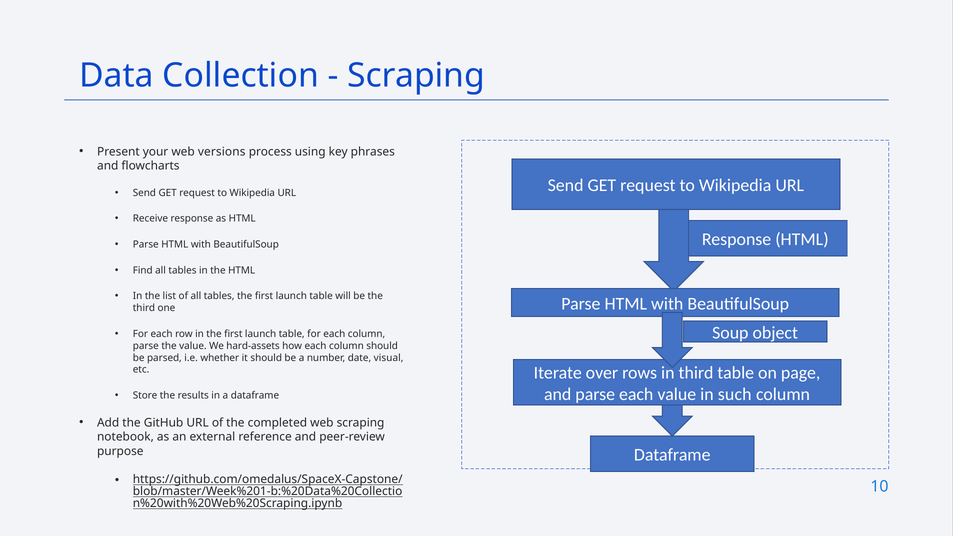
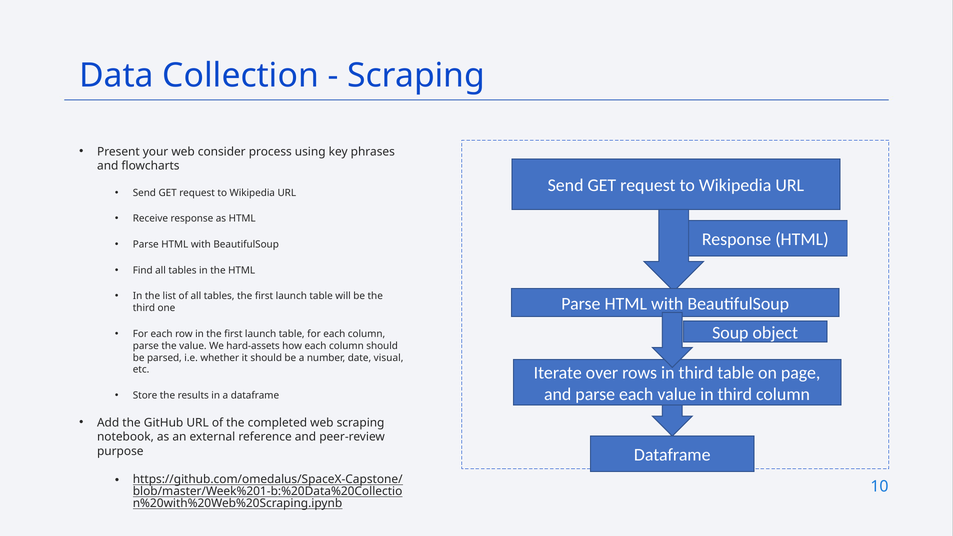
versions: versions -> consider (222, 152)
value in such: such -> third (735, 394)
